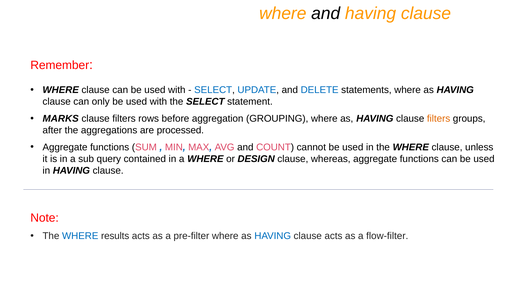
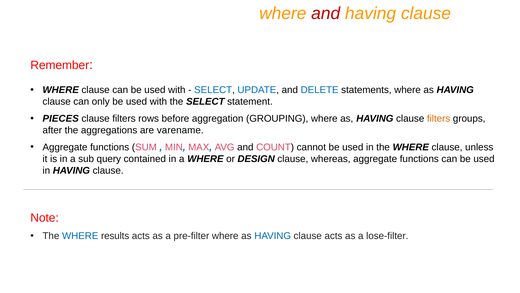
and colour: black -> red (326, 14)
MARKS: MARKS -> PIECES (61, 118)
processed: processed -> varename (180, 130)
flow-filter: flow-filter -> lose-filter (387, 236)
